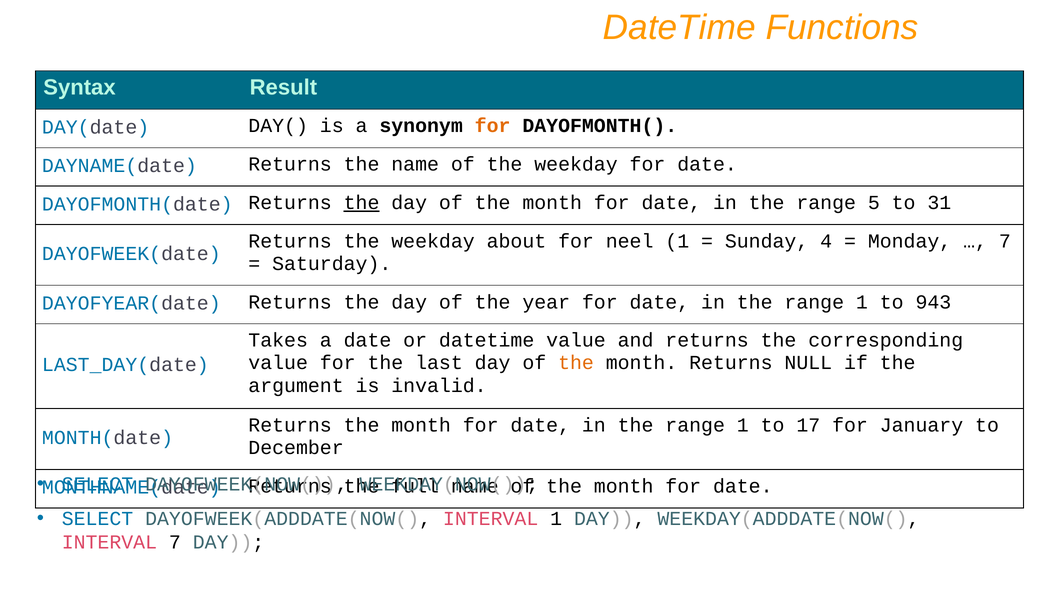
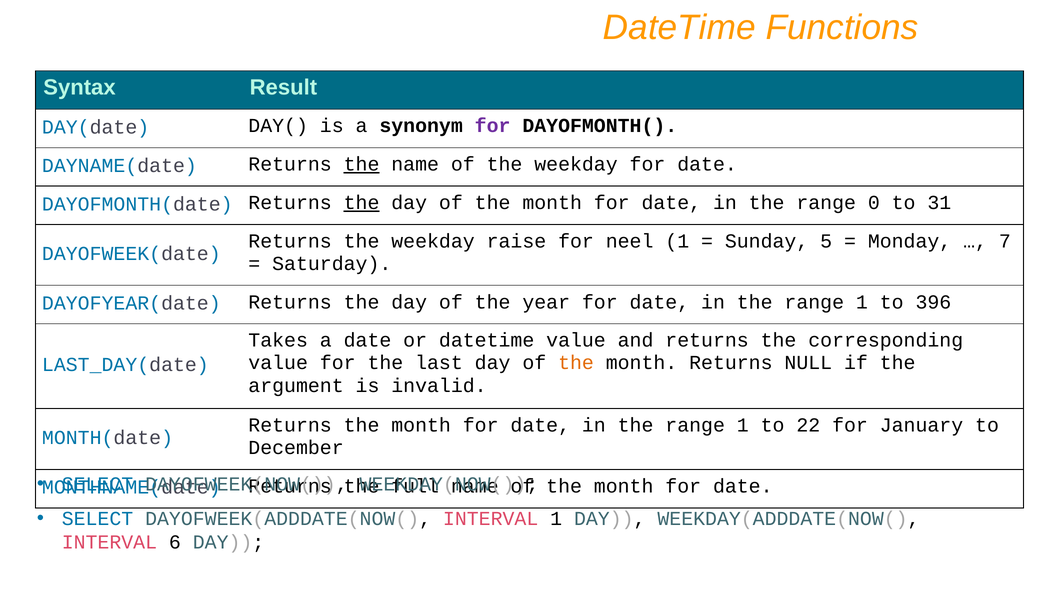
for colour: orange -> purple (493, 126)
the underline: none -> present (362, 164)
5: 5 -> 0 (874, 203)
about: about -> raise (516, 241)
4: 4 -> 5 (826, 241)
943: 943 -> 396 (933, 302)
17: 17 -> 22 (808, 425)
INTERVAL 7: 7 -> 6 (175, 542)
